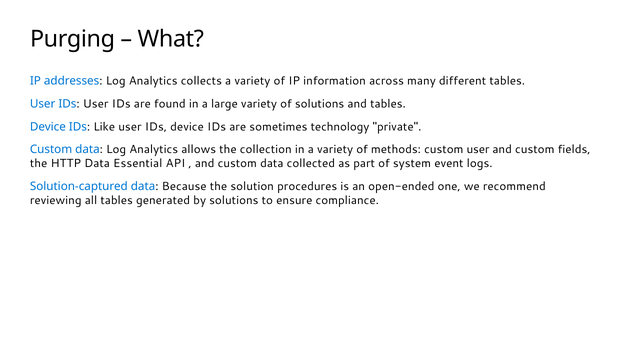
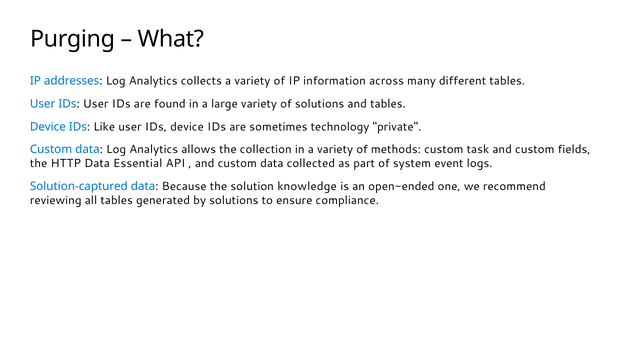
custom user: user -> task (478, 149)
procedures: procedures -> knowledge (307, 186)
